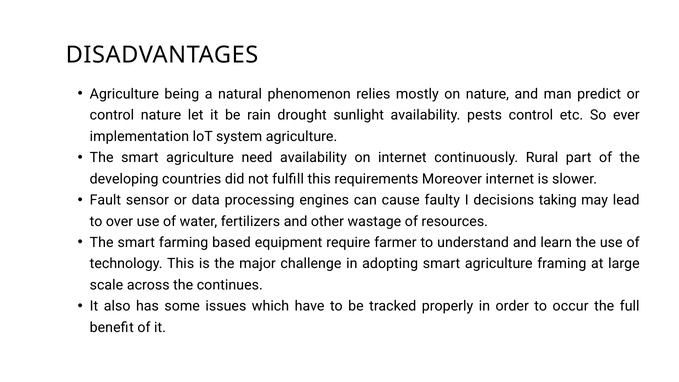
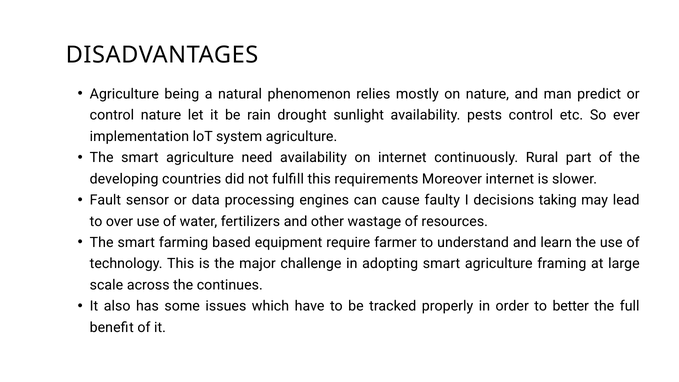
occur: occur -> better (571, 306)
